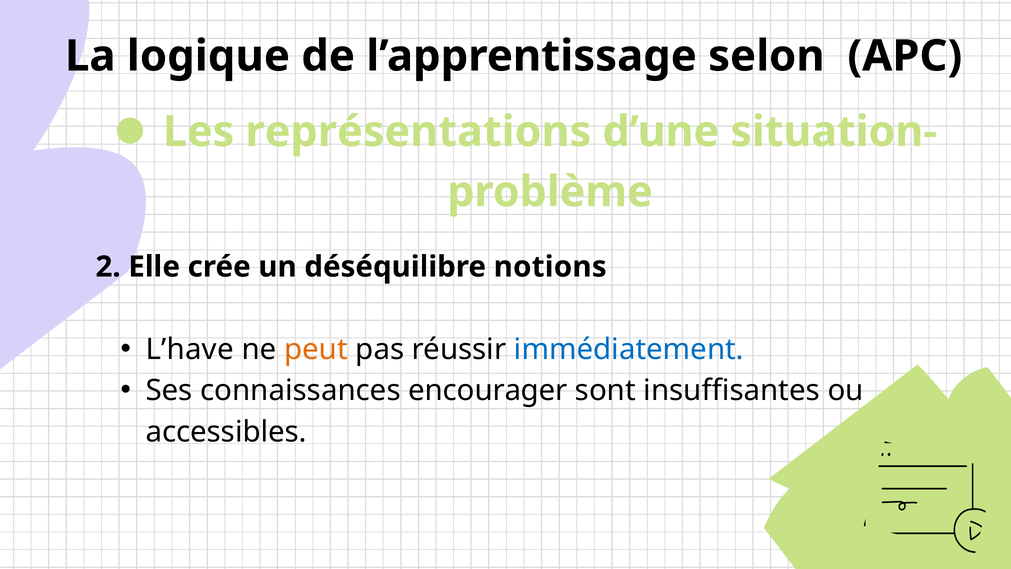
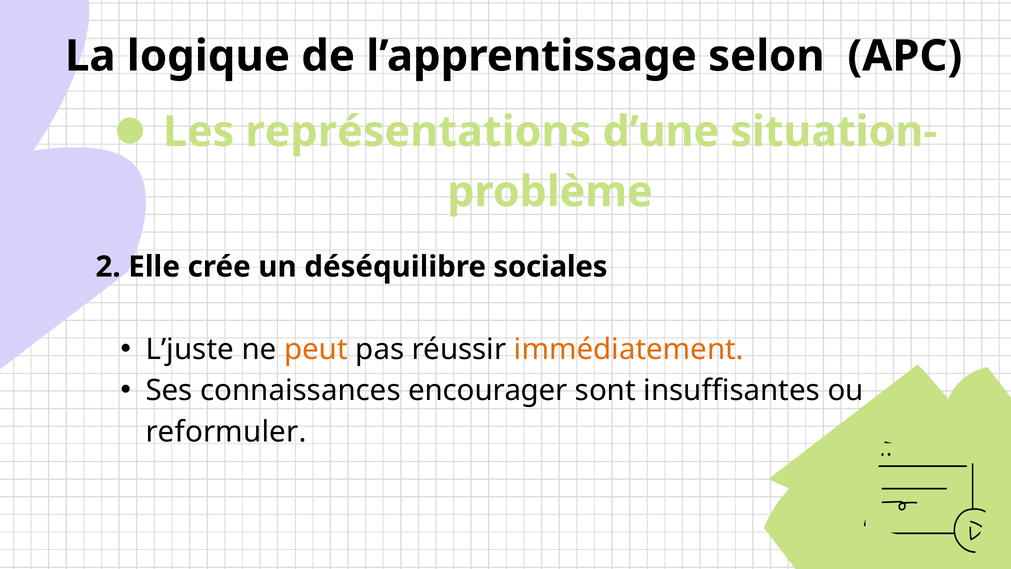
notions: notions -> sociales (550, 267)
L’have: L’have -> L’juste (190, 349)
immédiatement colour: blue -> orange (629, 349)
accessibles: accessibles -> reformuler (226, 432)
